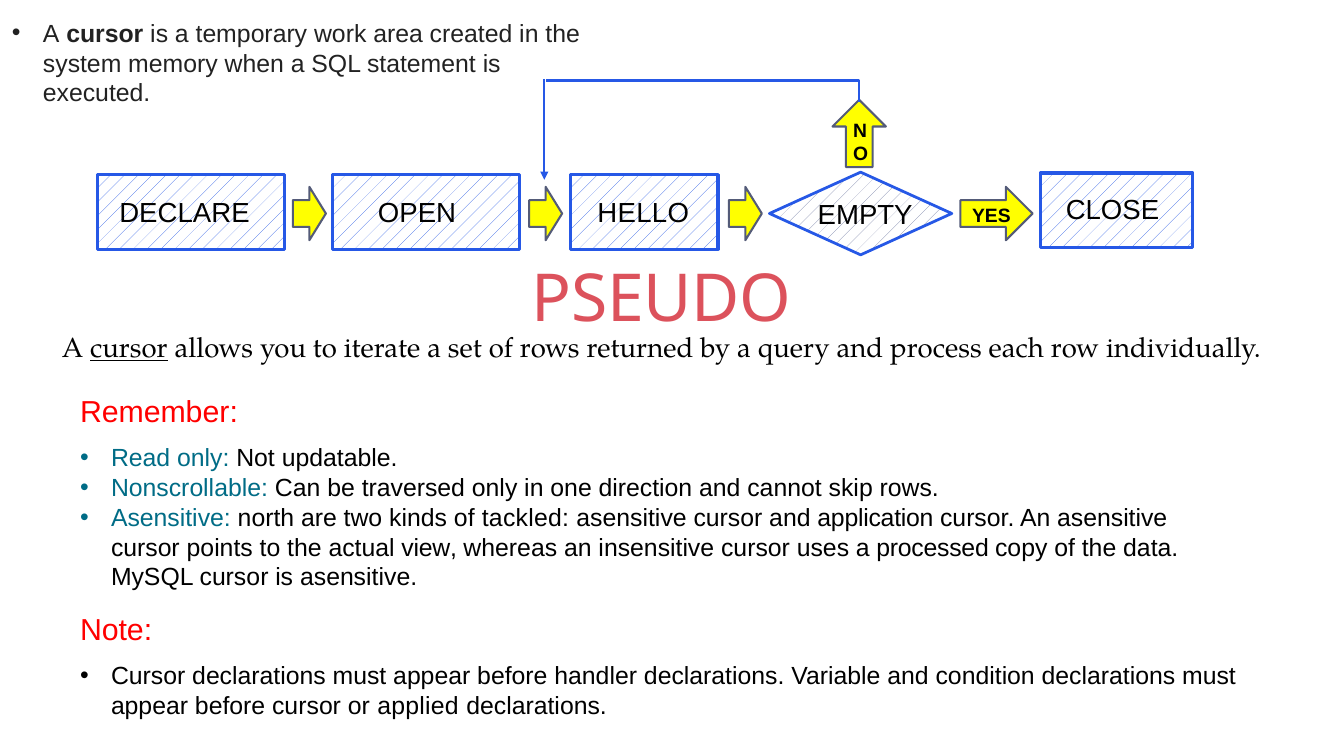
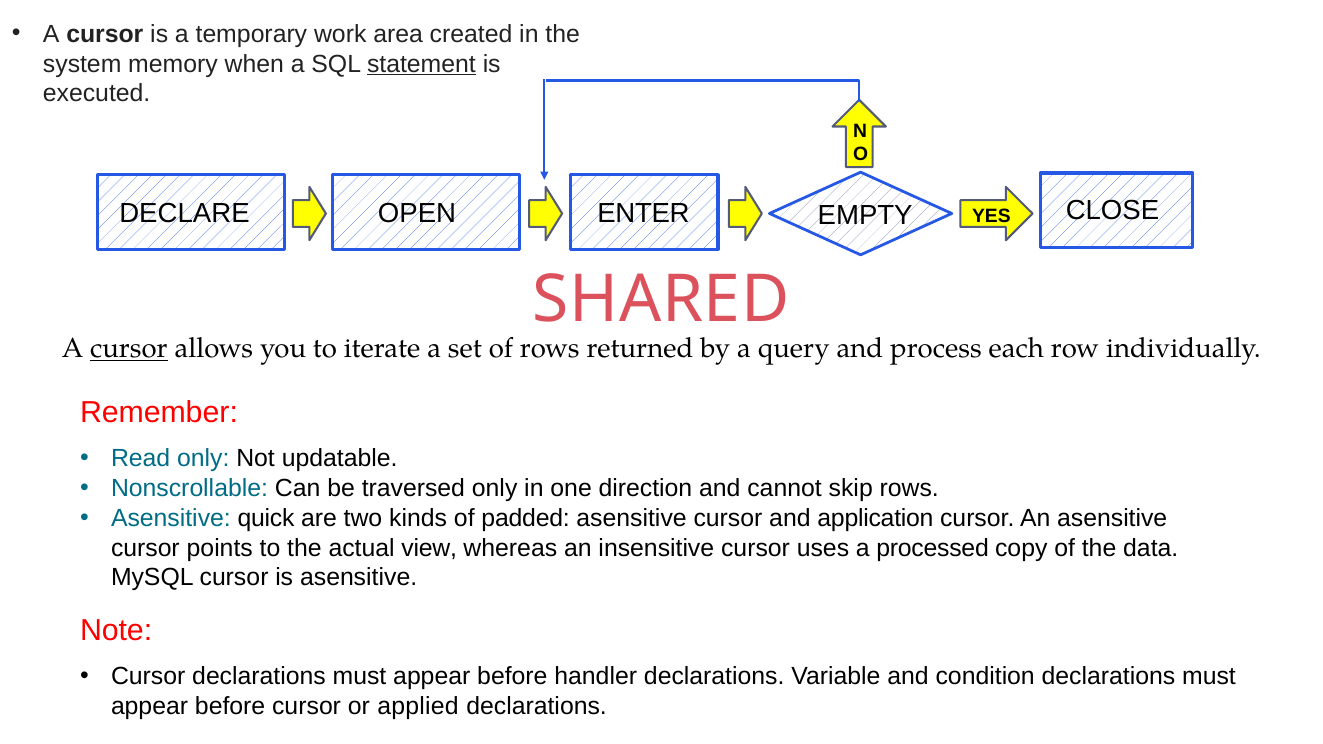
statement underline: none -> present (421, 64)
HELLO: HELLO -> ENTER (643, 213)
PSEUDO: PSEUDO -> SHARED (661, 300)
north: north -> quick (266, 518)
tackled: tackled -> padded (526, 518)
